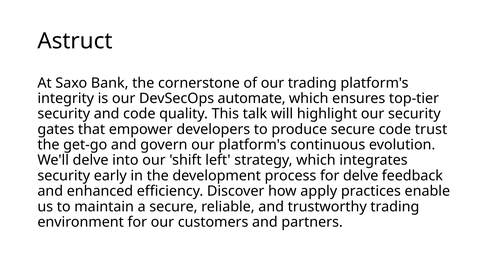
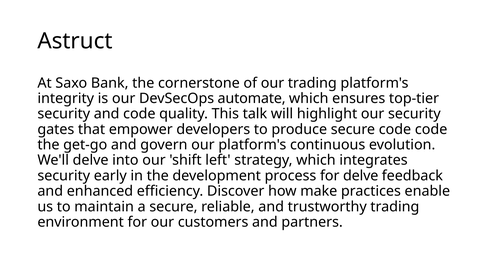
code trust: trust -> code (431, 129)
apply: apply -> make (319, 191)
